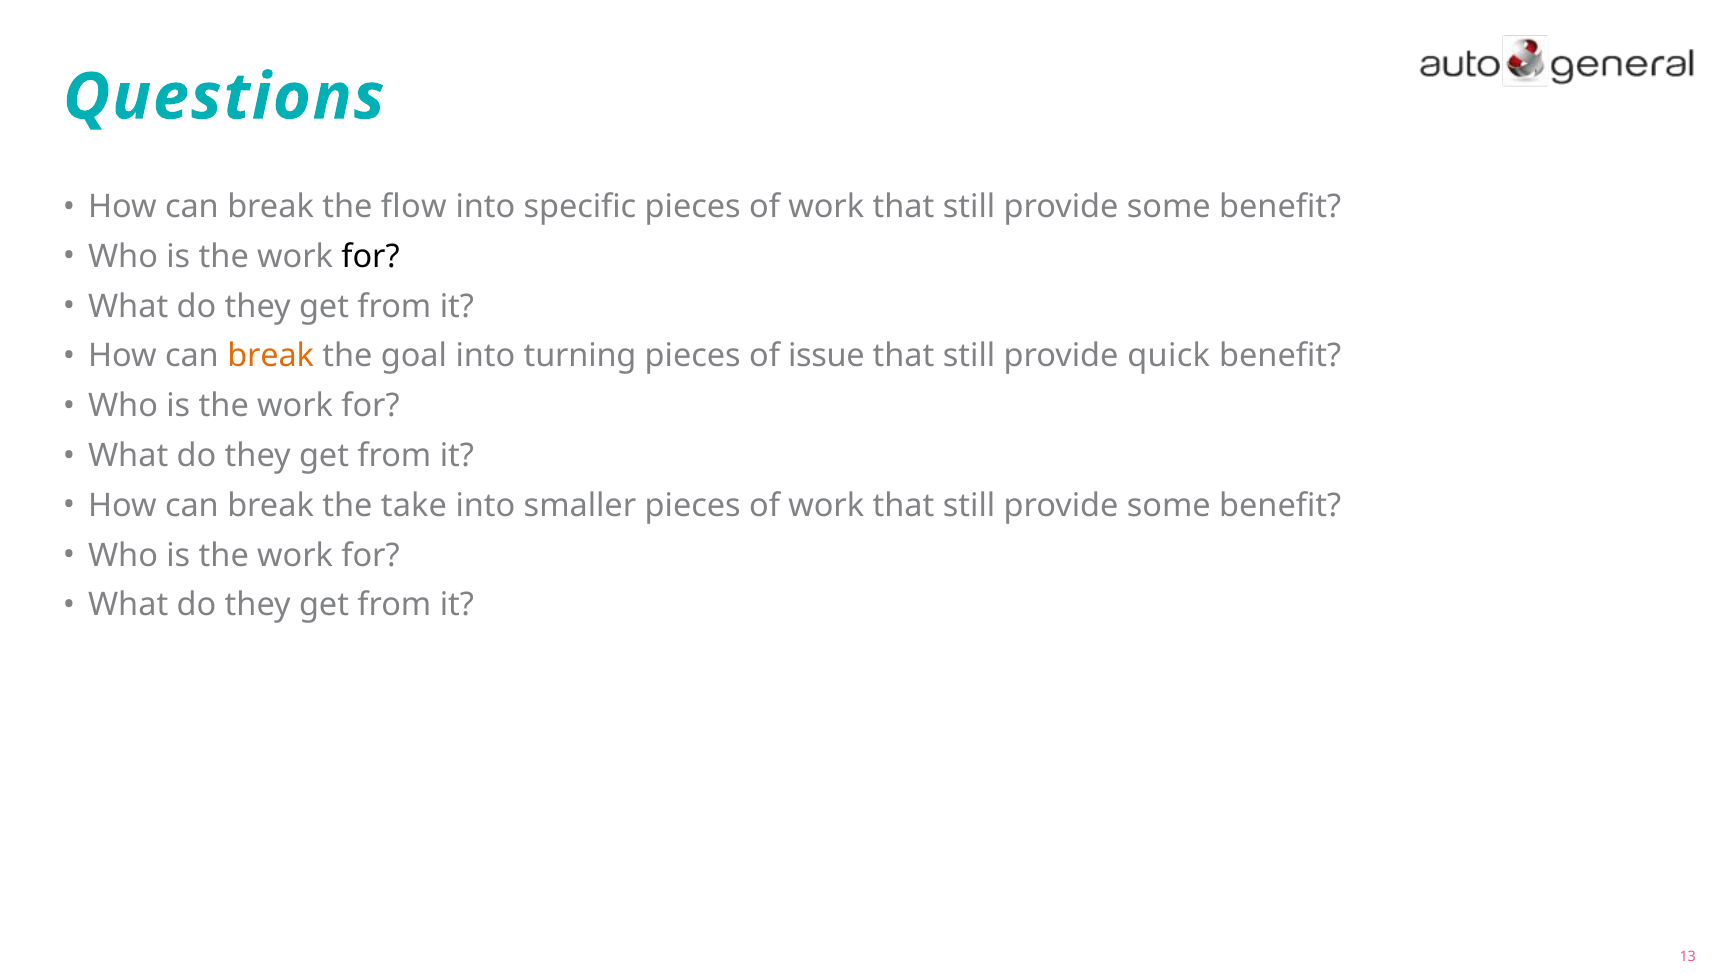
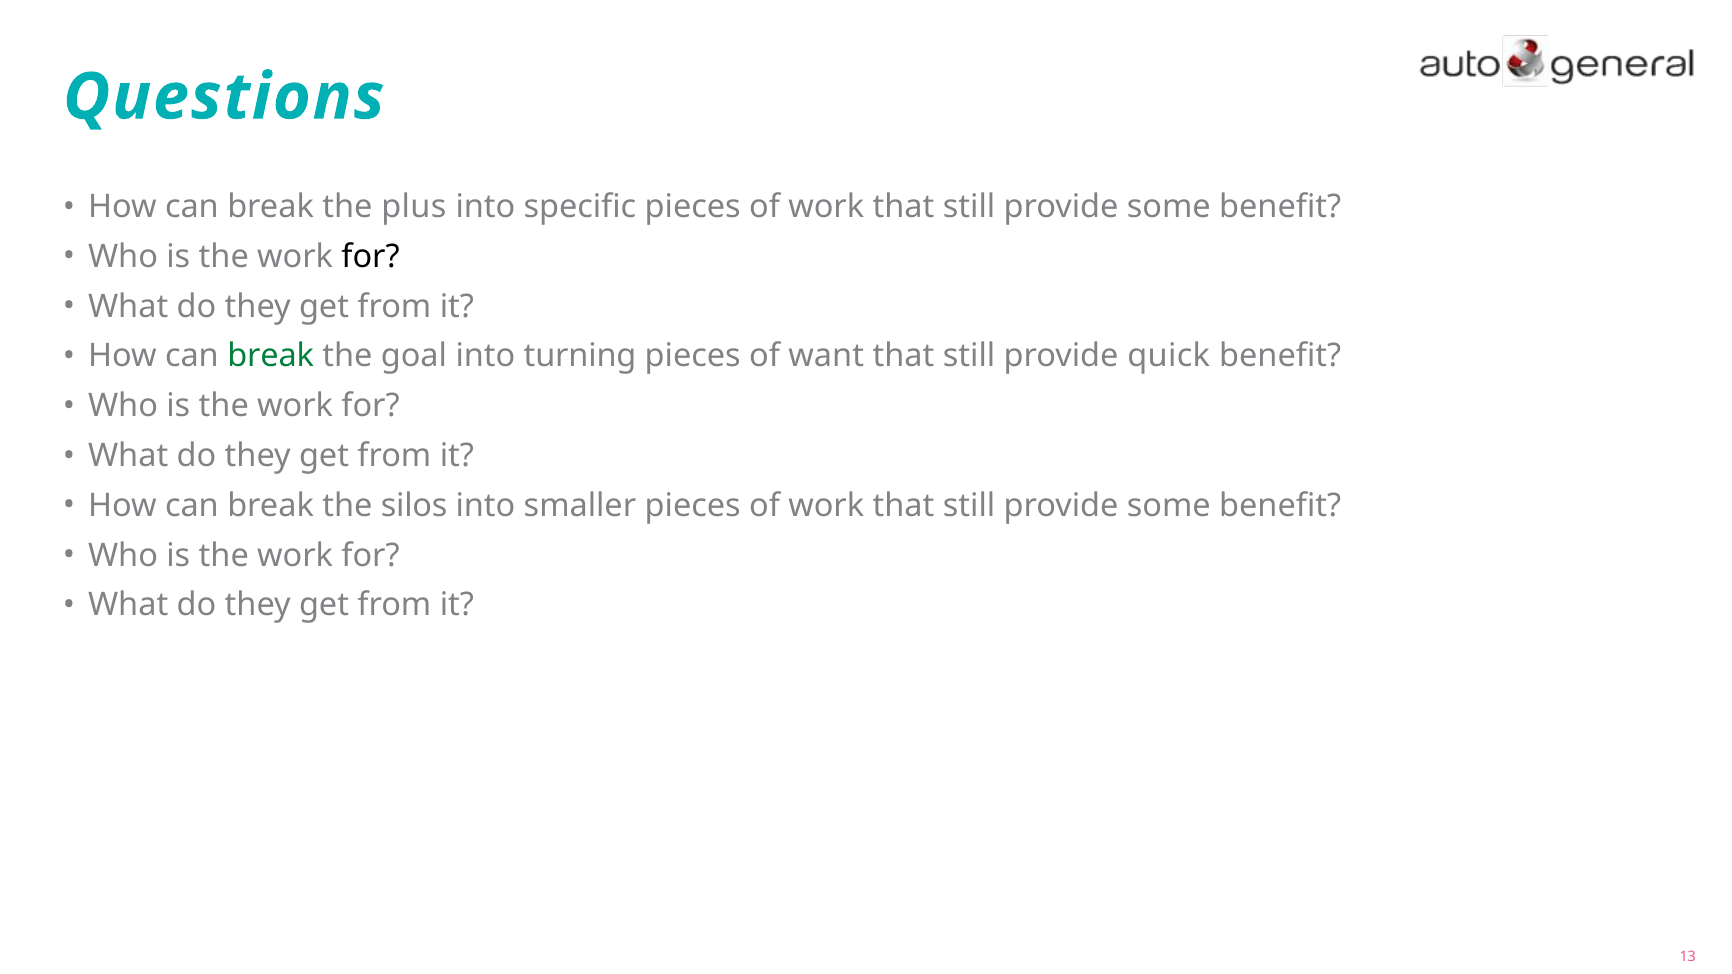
flow: flow -> plus (414, 207)
break colour: orange -> green (271, 356)
issue: issue -> want (826, 356)
take: take -> silos (414, 506)
